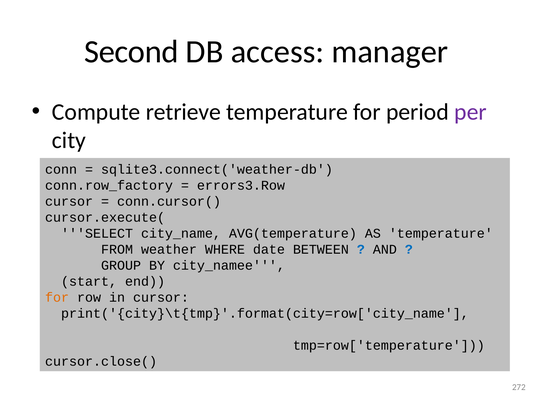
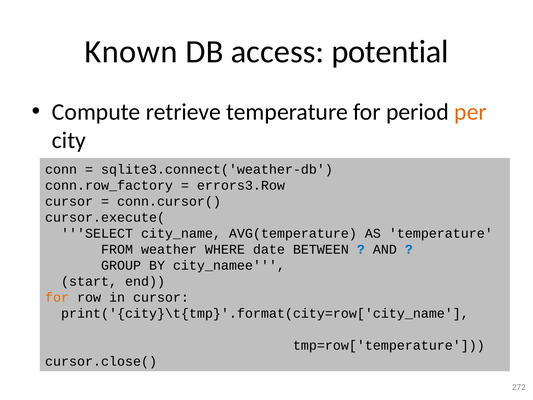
Second: Second -> Known (131, 52)
manager: manager -> potential (390, 52)
per colour: purple -> orange (471, 112)
